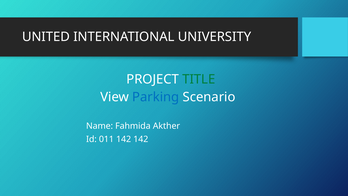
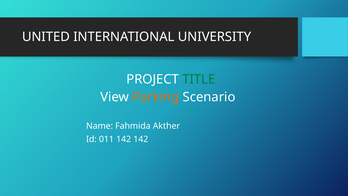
Parking colour: blue -> orange (156, 97)
